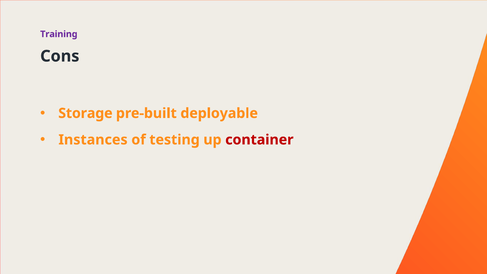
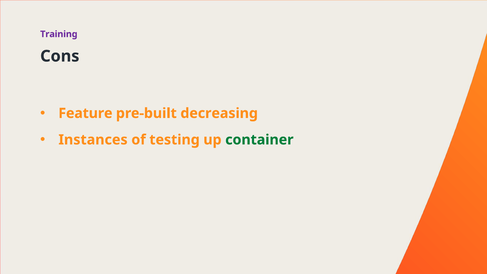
Storage: Storage -> Feature (85, 113)
deployable: deployable -> decreasing (219, 113)
container colour: red -> green (259, 140)
